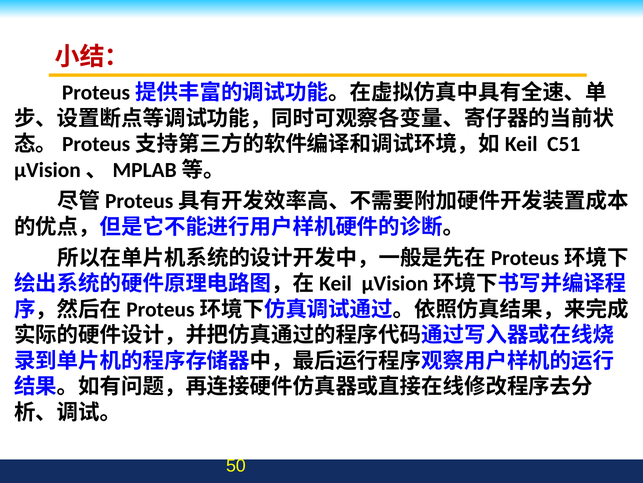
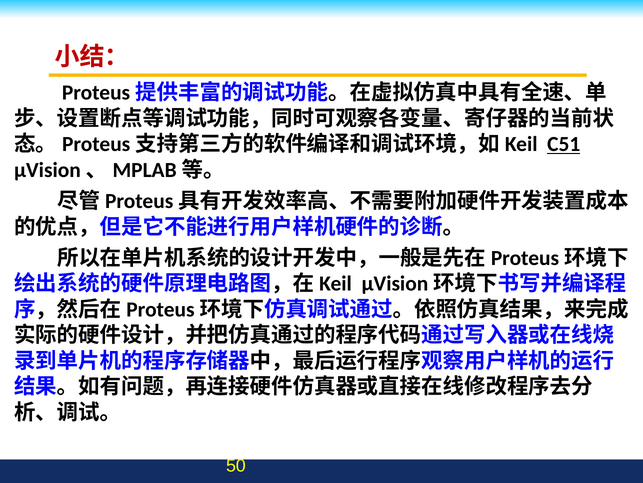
C51 underline: none -> present (564, 144)
